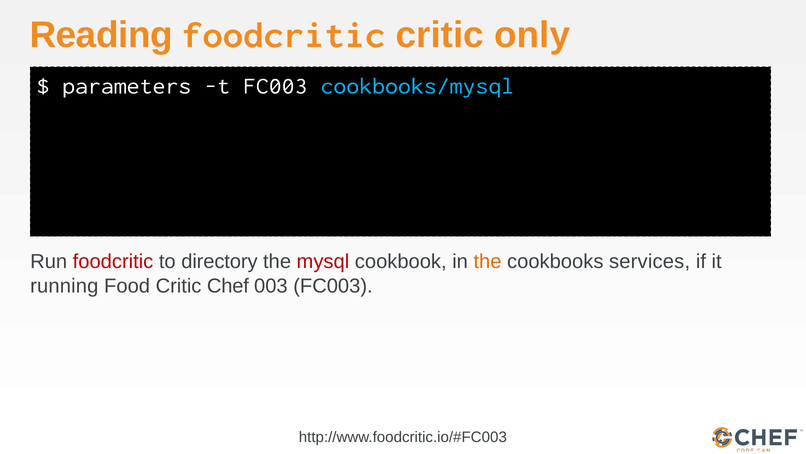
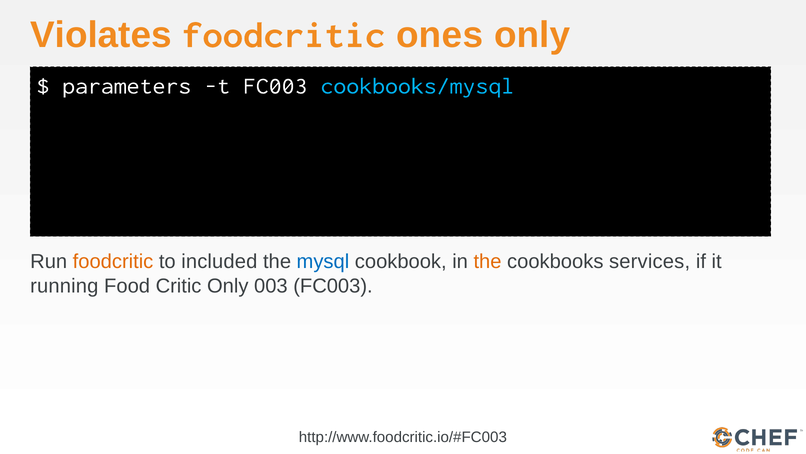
Reading: Reading -> Violates (101, 35)
foodcritic critic: critic -> ones (440, 35)
foodcritic colour: red -> orange (113, 261)
directory: directory -> included (219, 261)
mysql colour: red -> blue (323, 261)
Critic Chef: Chef -> Only (228, 286)
